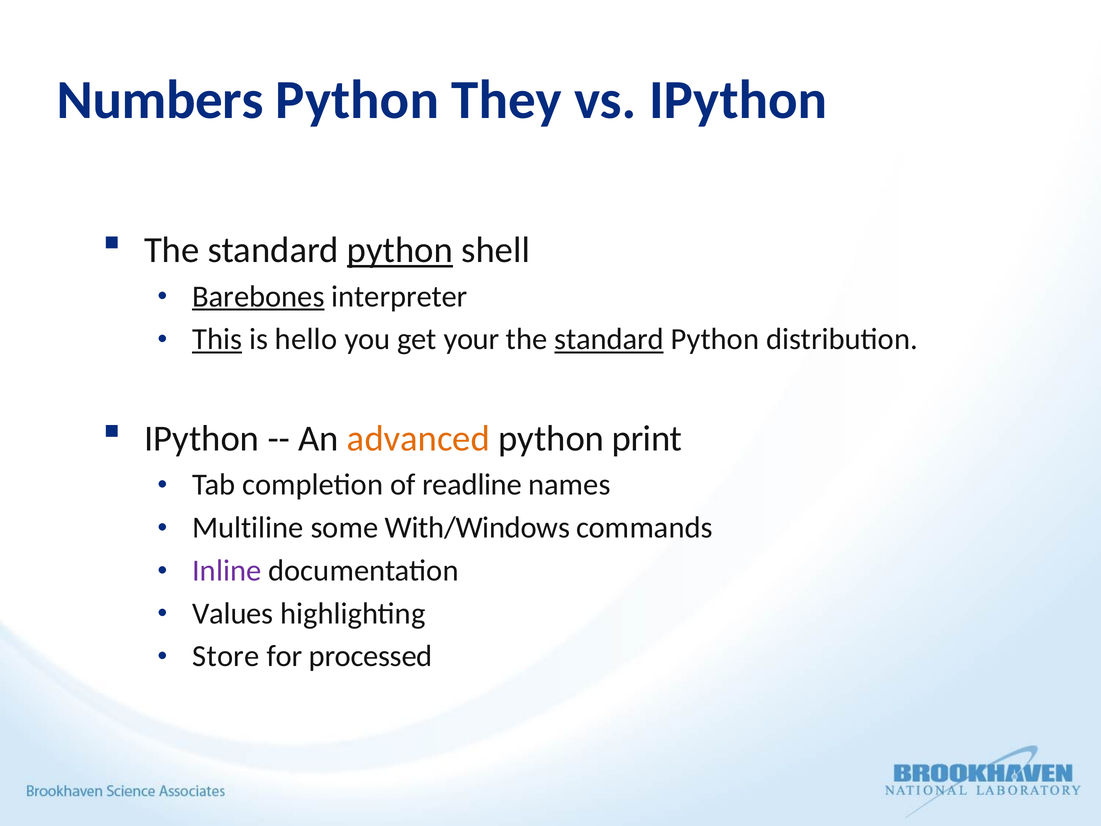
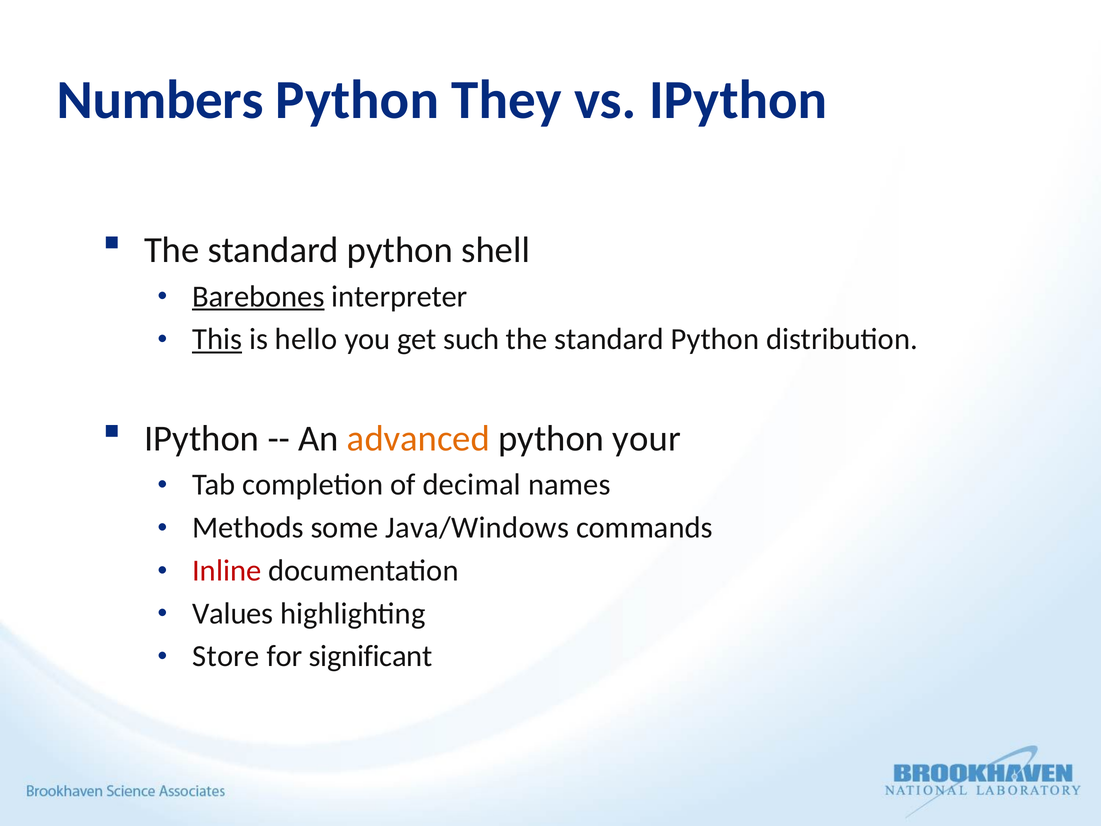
python underline: present -> none (400, 250)
your: your -> such (471, 339)
standard underline: present -> none (609, 339)
print: print -> your (647, 439)
readline: readline -> decimal (472, 485)
Multiline: Multiline -> Methods (248, 528)
With/Windows: With/Windows -> Java/Windows (477, 528)
Inline colour: purple -> red (227, 570)
processed: processed -> significant (371, 656)
